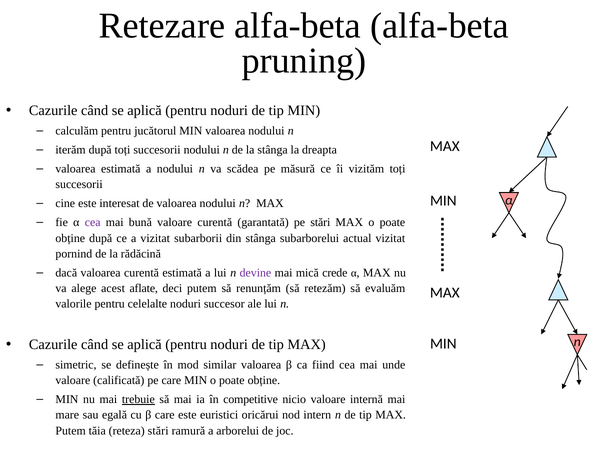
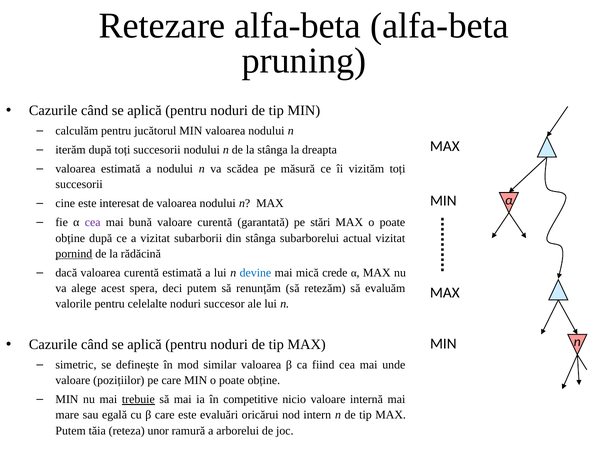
pornind underline: none -> present (74, 254)
devine colour: purple -> blue (255, 273)
aflate: aflate -> spera (144, 288)
calificată: calificată -> pozițiilor (119, 381)
euristici: euristici -> evaluări (219, 415)
reteza stări: stări -> unor (158, 431)
